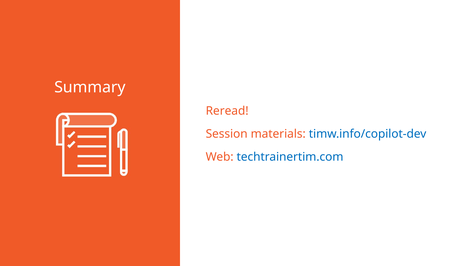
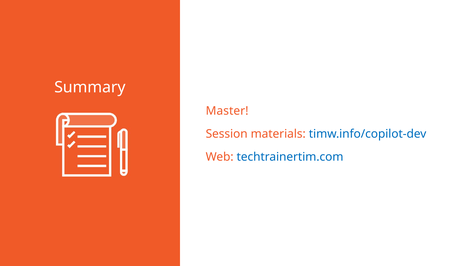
Reread: Reread -> Master (227, 111)
